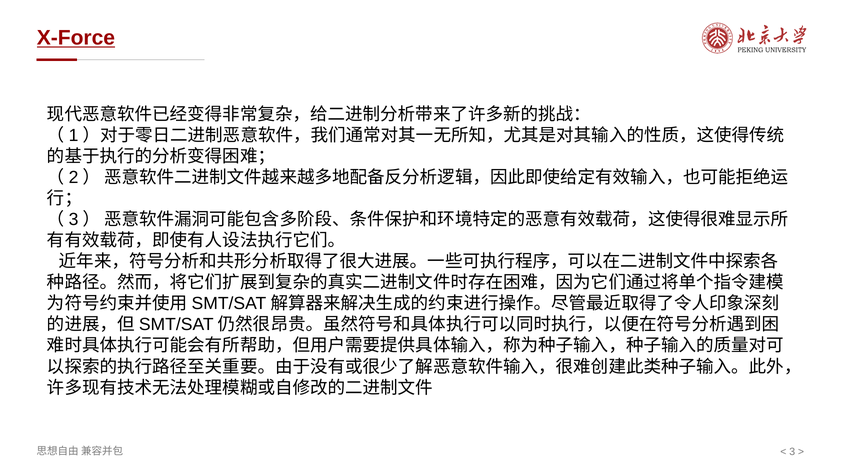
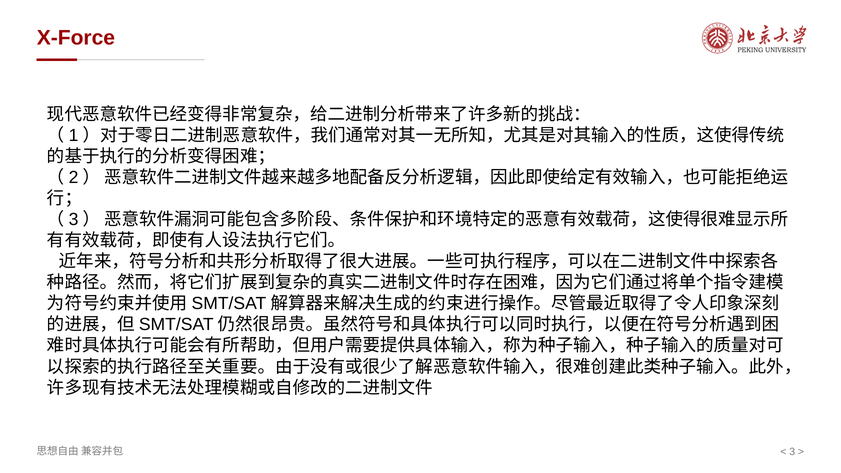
X-Force underline: present -> none (76, 38)
